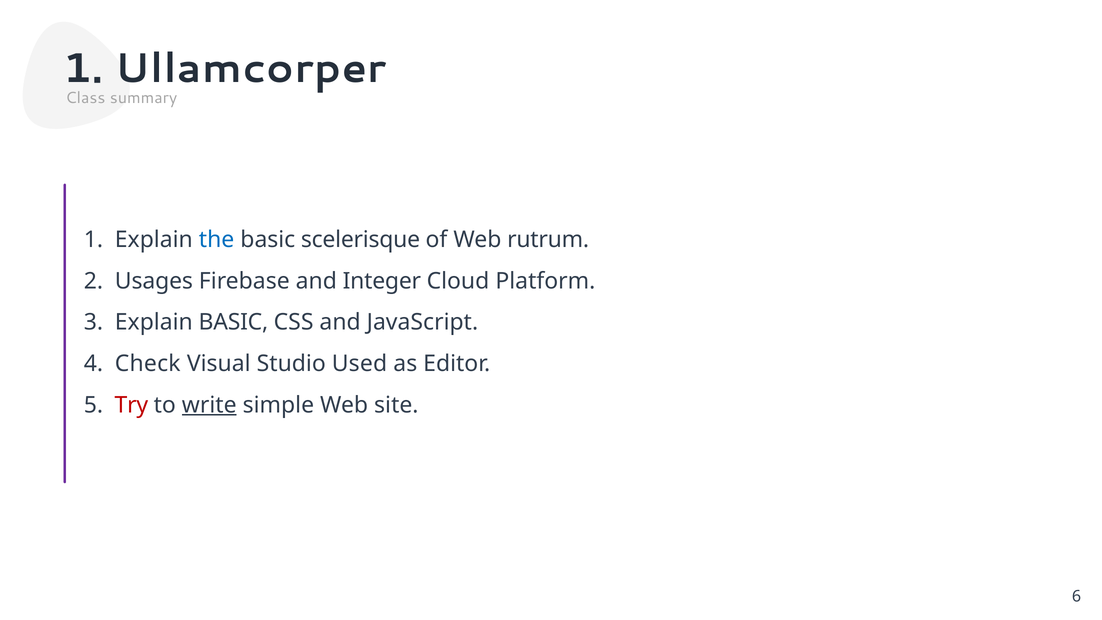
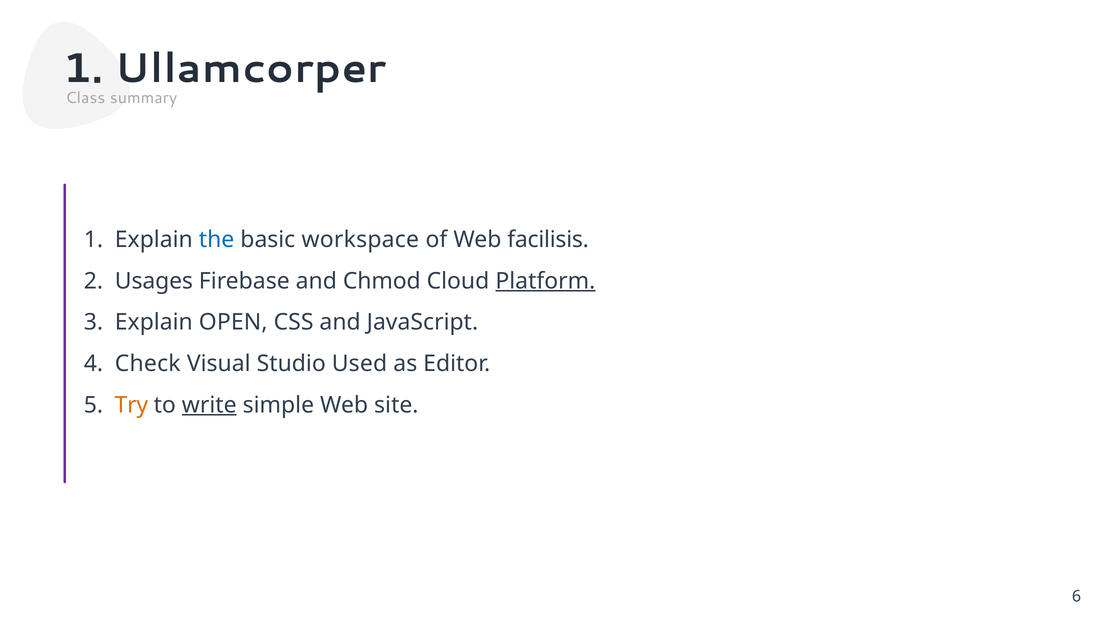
scelerisque: scelerisque -> workspace (360, 240)
rutrum: rutrum -> facilisis (548, 240)
Integer: Integer -> Chmod (382, 281)
Platform underline: none -> present (545, 281)
Explain BASIC: BASIC -> OPEN (233, 322)
Try colour: red -> orange (131, 405)
